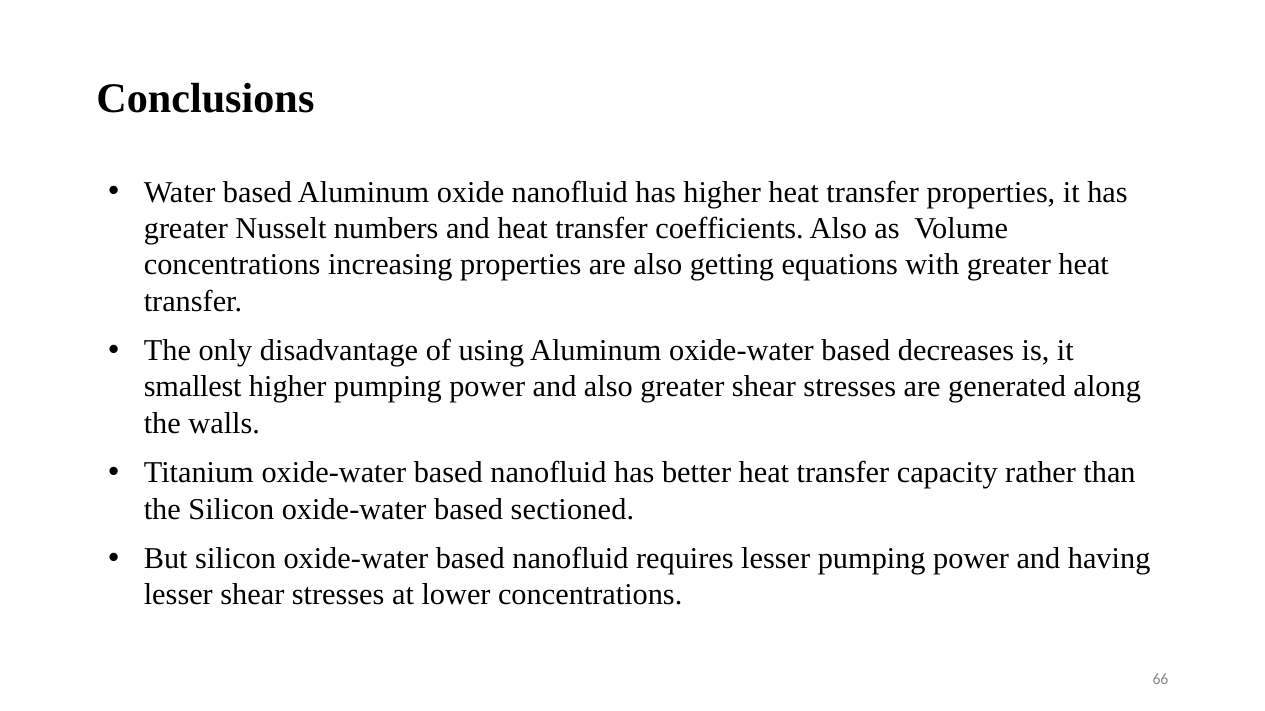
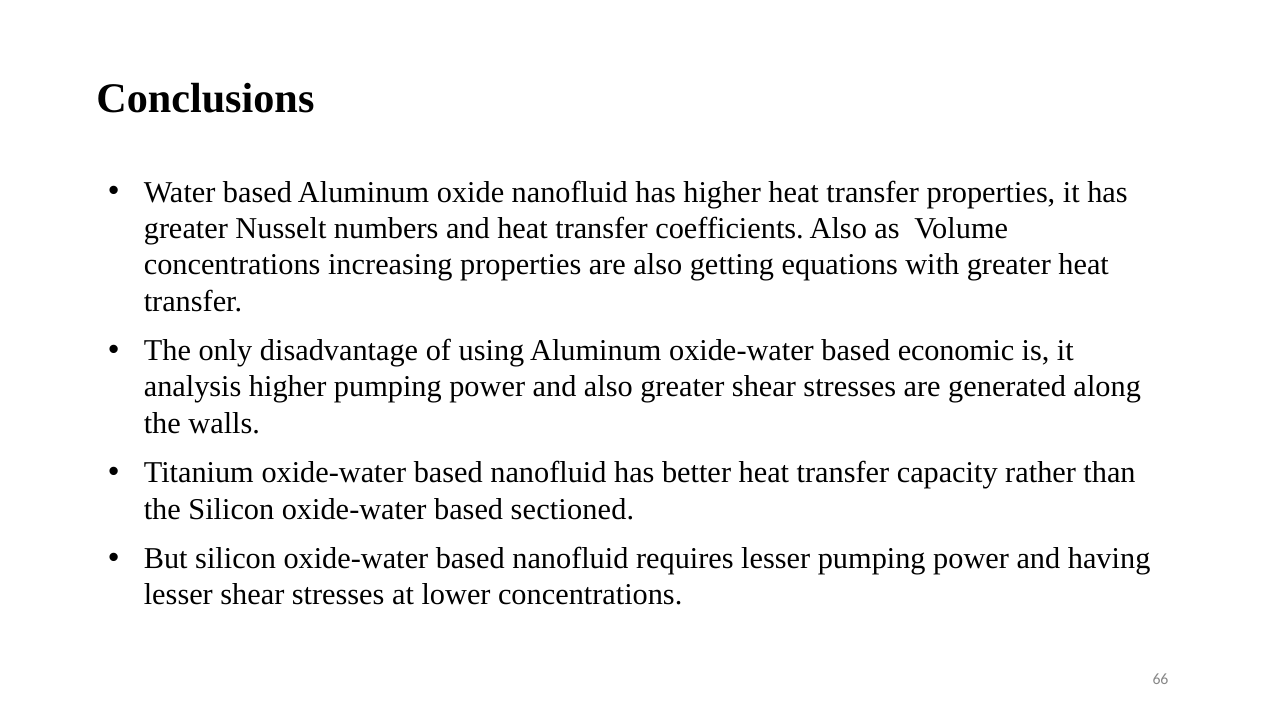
decreases: decreases -> economic (956, 351)
smallest: smallest -> analysis (193, 387)
